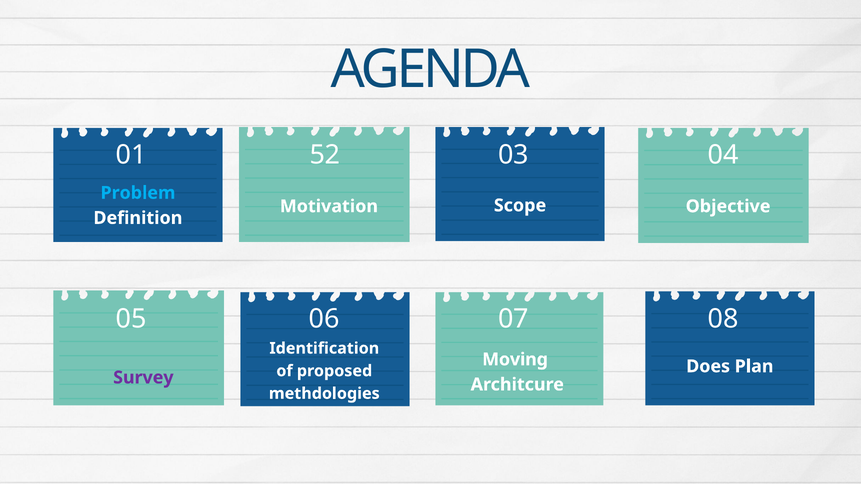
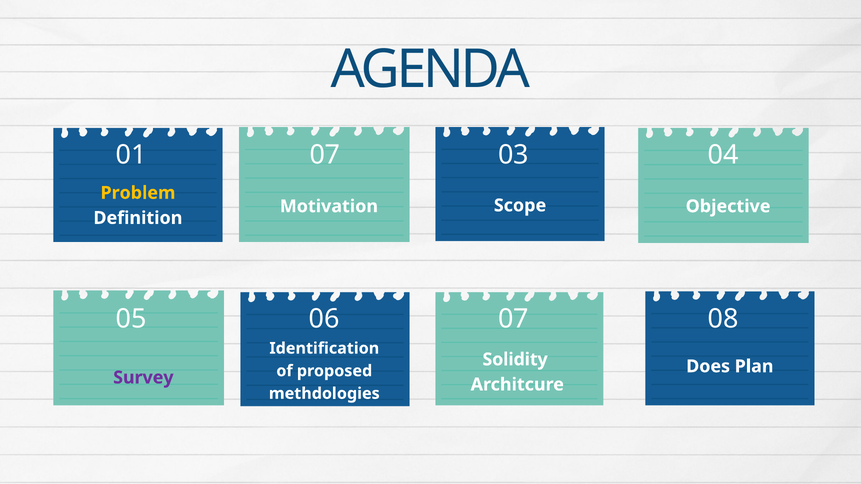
01 52: 52 -> 07 (325, 155)
Problem colour: light blue -> yellow (138, 193)
Moving: Moving -> Solidity (515, 360)
